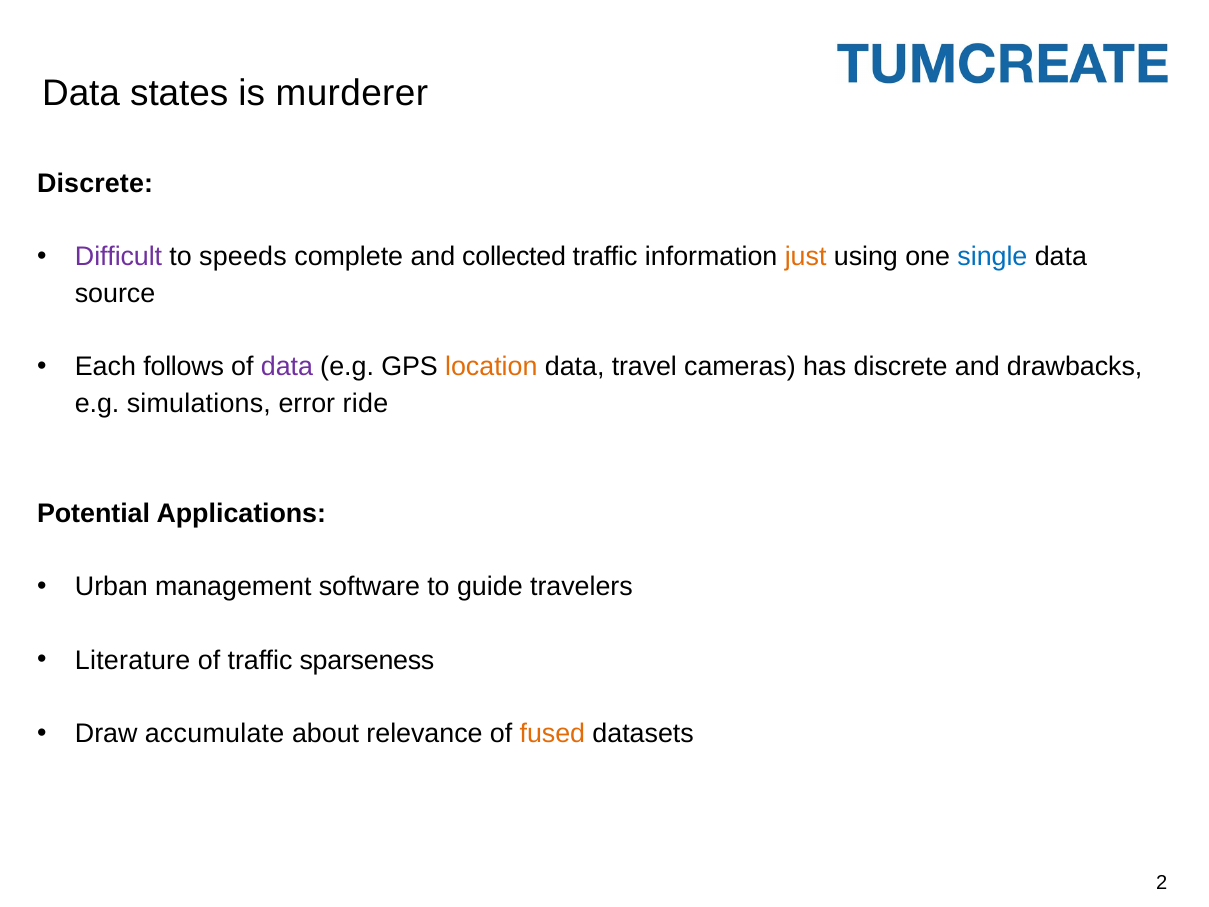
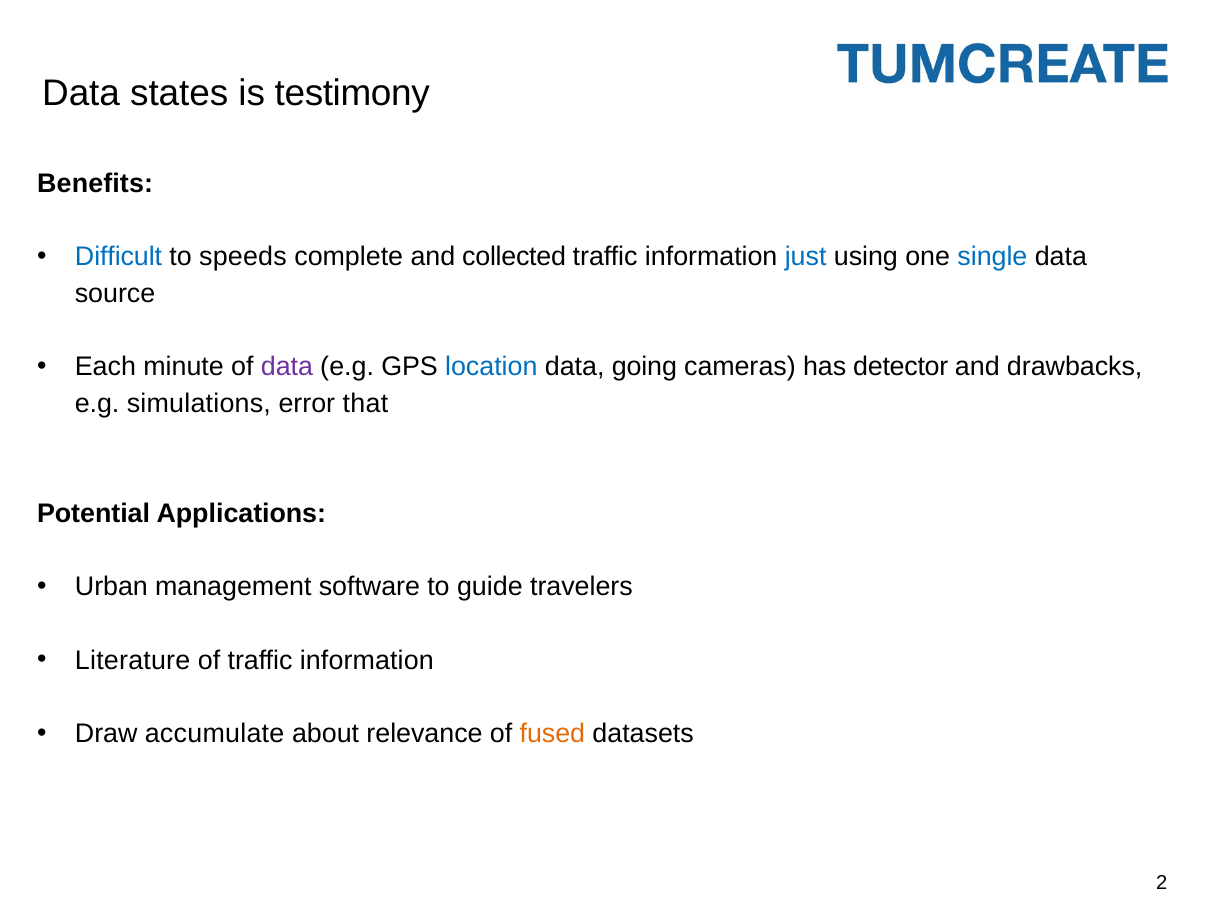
murderer: murderer -> testimony (352, 94)
Discrete: Discrete -> Benefits (95, 183)
Difficult colour: purple -> blue (119, 257)
just colour: orange -> blue (806, 257)
follows: follows -> minute (184, 367)
location colour: orange -> blue (491, 367)
travel: travel -> going (644, 367)
has discrete: discrete -> detector (901, 367)
ride: ride -> that (365, 403)
of traffic sparseness: sparseness -> information (367, 660)
